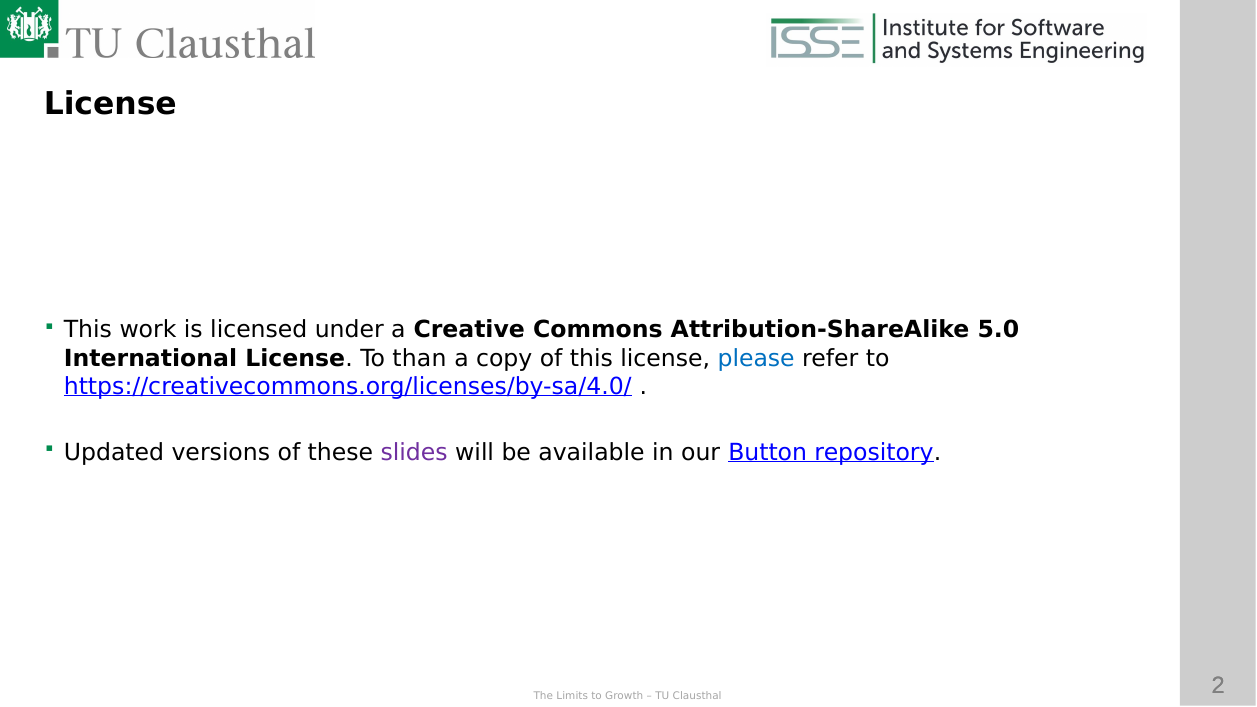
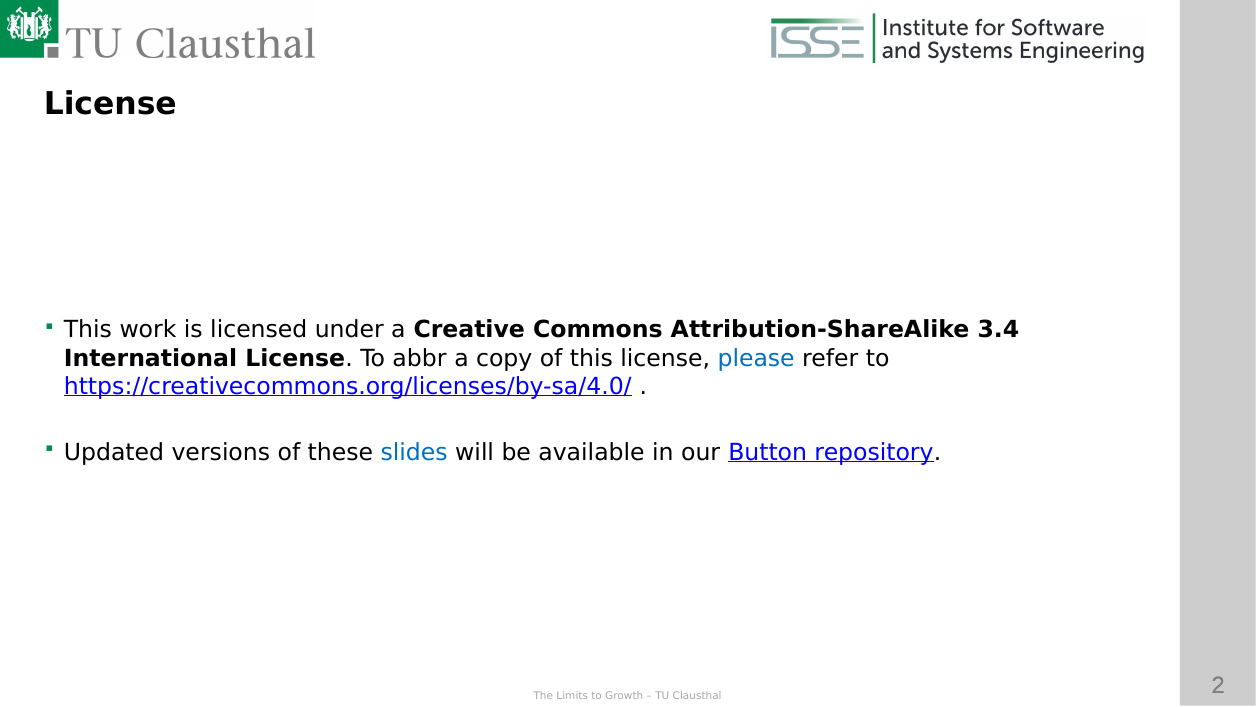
5.0: 5.0 -> 3.4 (998, 330)
than: than -> abbr (420, 359)
slides colour: purple -> blue (414, 453)
